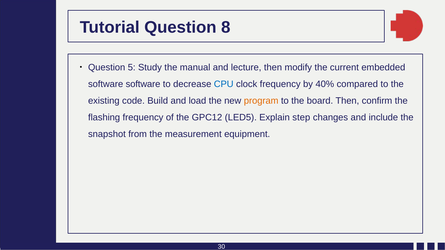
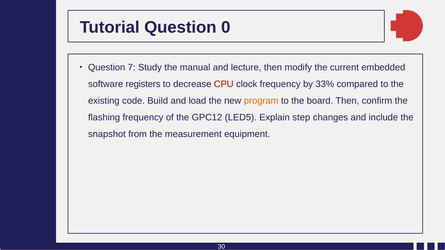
8: 8 -> 0 (226, 27)
5: 5 -> 7 (132, 68)
software software: software -> registers (143, 84)
CPU colour: blue -> red (224, 84)
40%: 40% -> 33% (325, 84)
